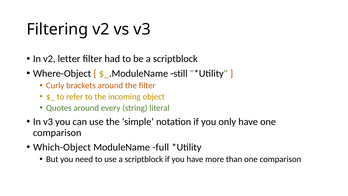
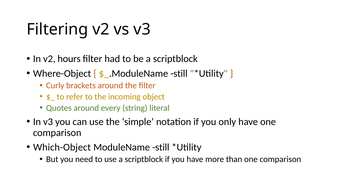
letter: letter -> hours (69, 59)
ModuleName full: full -> still (161, 147)
